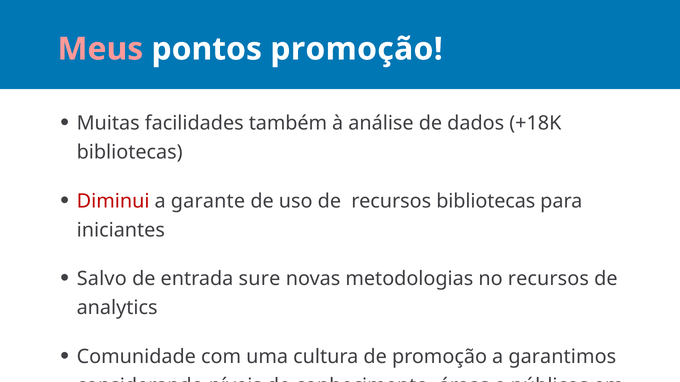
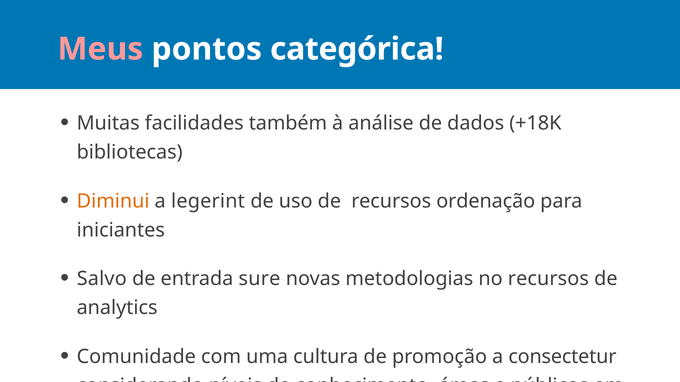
pontos promoção: promoção -> categórica (357, 49)
Diminui colour: red -> orange (113, 201)
garante: garante -> legerint (208, 201)
recursos bibliotecas: bibliotecas -> ordenação (486, 201)
garantimos: garantimos -> consectetur (562, 357)
